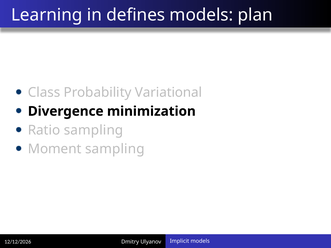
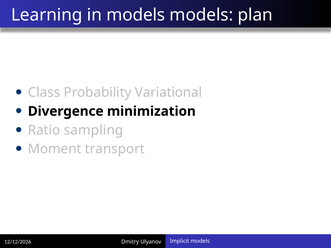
in defines: defines -> models (136, 15)
Moment sampling: sampling -> transport (115, 149)
